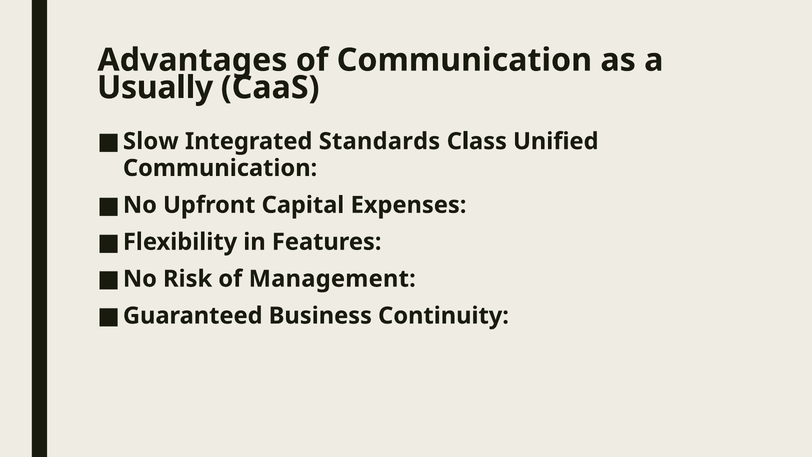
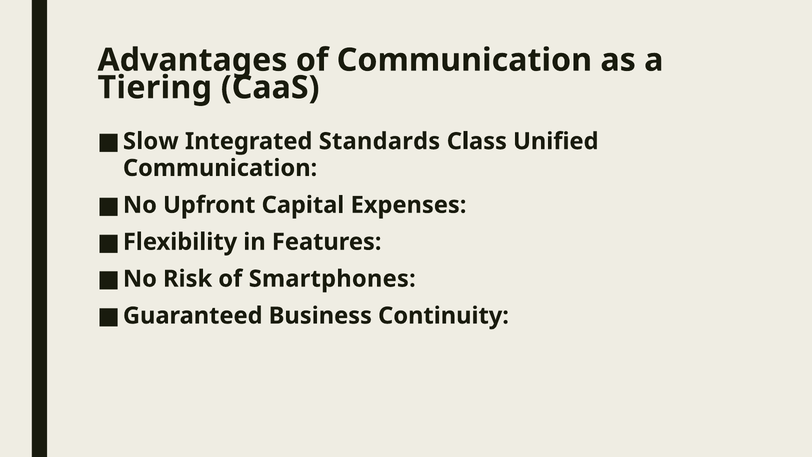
Usually: Usually -> Tiering (155, 88)
Management: Management -> Smartphones (332, 279)
